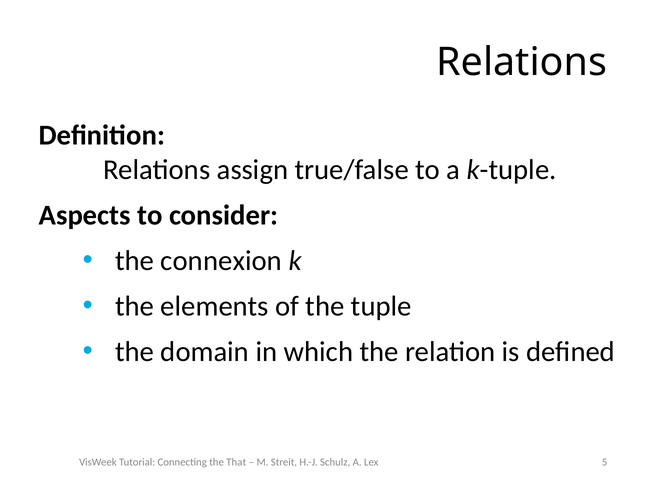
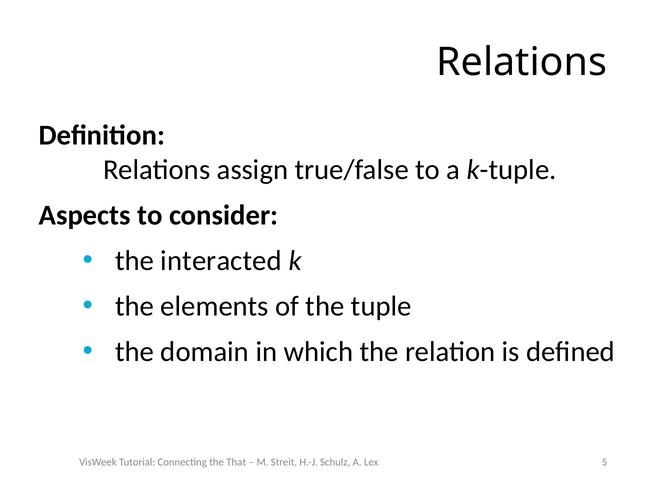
connexion: connexion -> interacted (221, 261)
